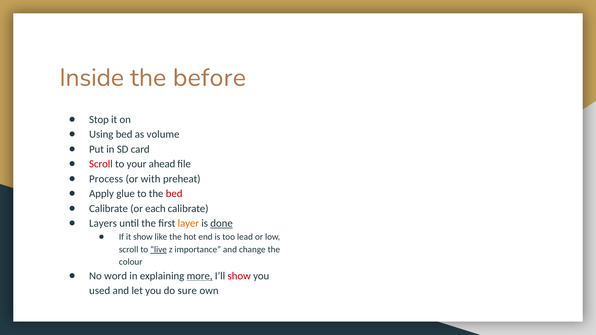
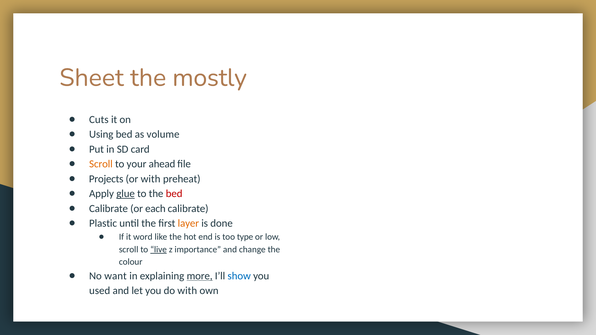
Inside: Inside -> Sheet (92, 78)
before: before -> mostly (210, 78)
Stop: Stop -> Cuts (99, 120)
Scroll colour: red -> orange (101, 164)
Process: Process -> Projects (106, 179)
glue underline: none -> present (126, 194)
Layers: Layers -> Plastic (103, 224)
done underline: present -> none (222, 224)
it show: show -> word (143, 237)
lead: lead -> type (245, 237)
word: word -> want (116, 276)
show colour: red -> blue (239, 276)
do sure: sure -> with (187, 291)
